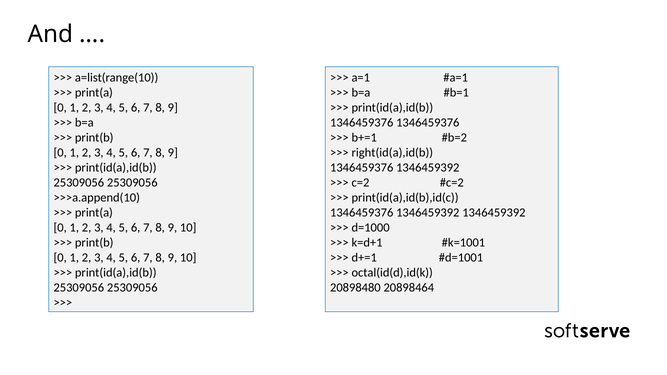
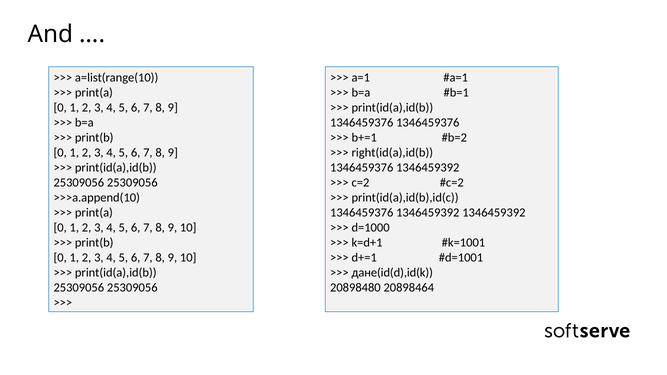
octal(id(d),id(k: octal(id(d),id(k -> дане(id(d),id(k (392, 273)
